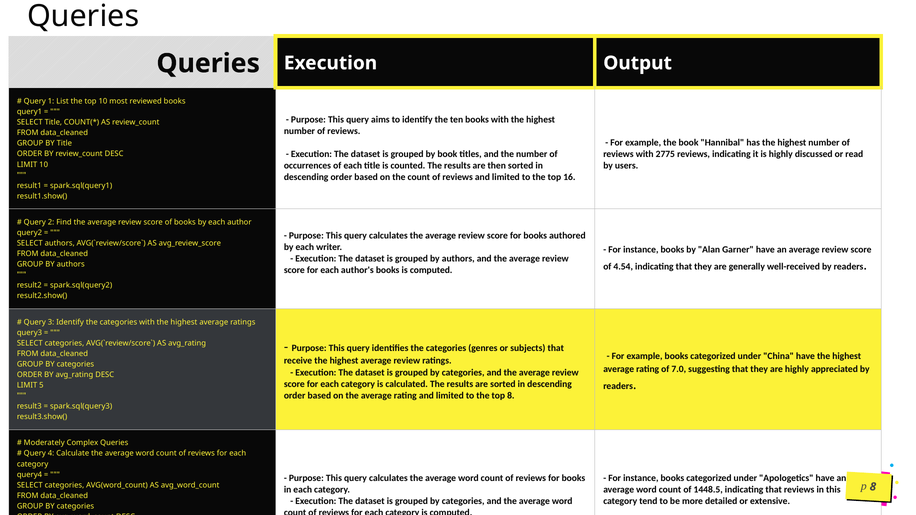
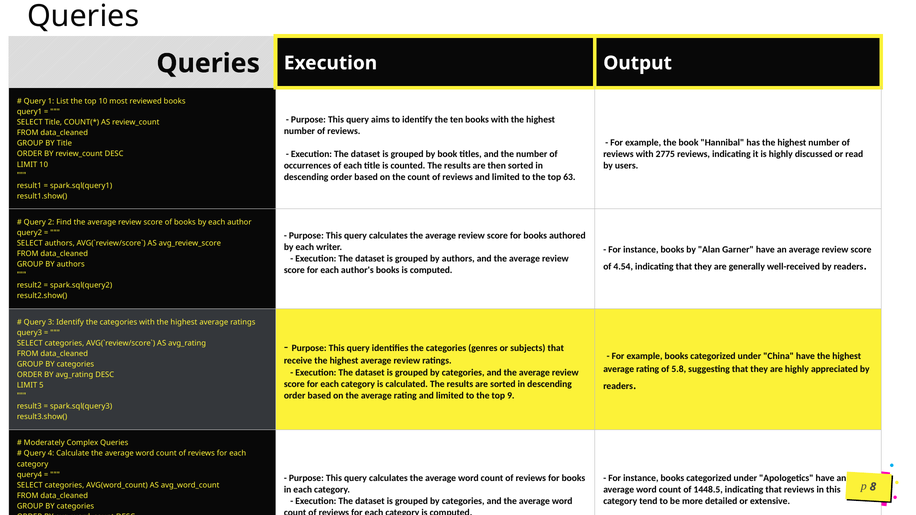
16: 16 -> 63 (569, 177)
7.0: 7.0 -> 5.8 (679, 369)
top 8: 8 -> 9 (511, 396)
